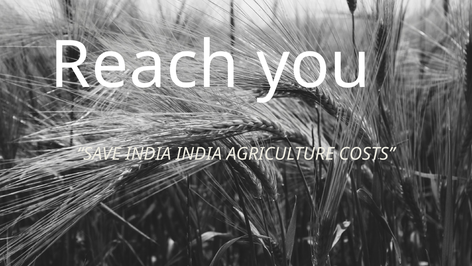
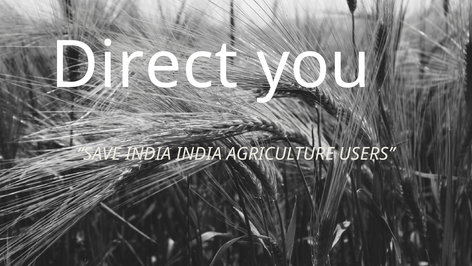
Reach: Reach -> Direct (145, 65)
COSTS: COSTS -> USERS (367, 154)
